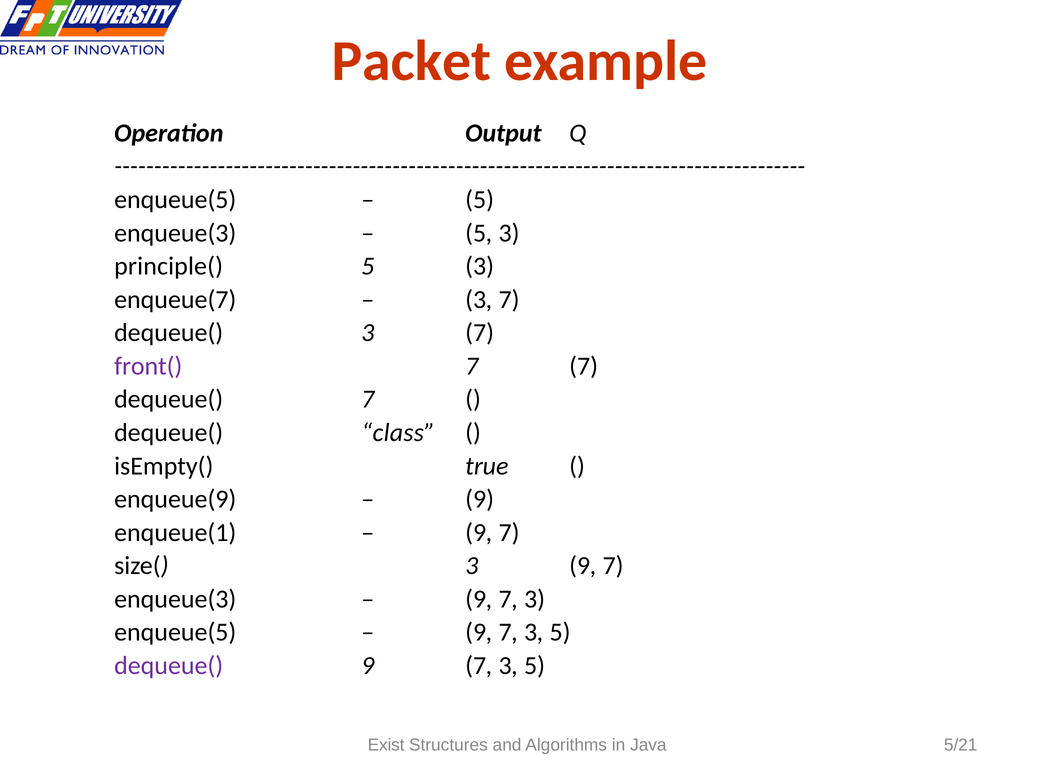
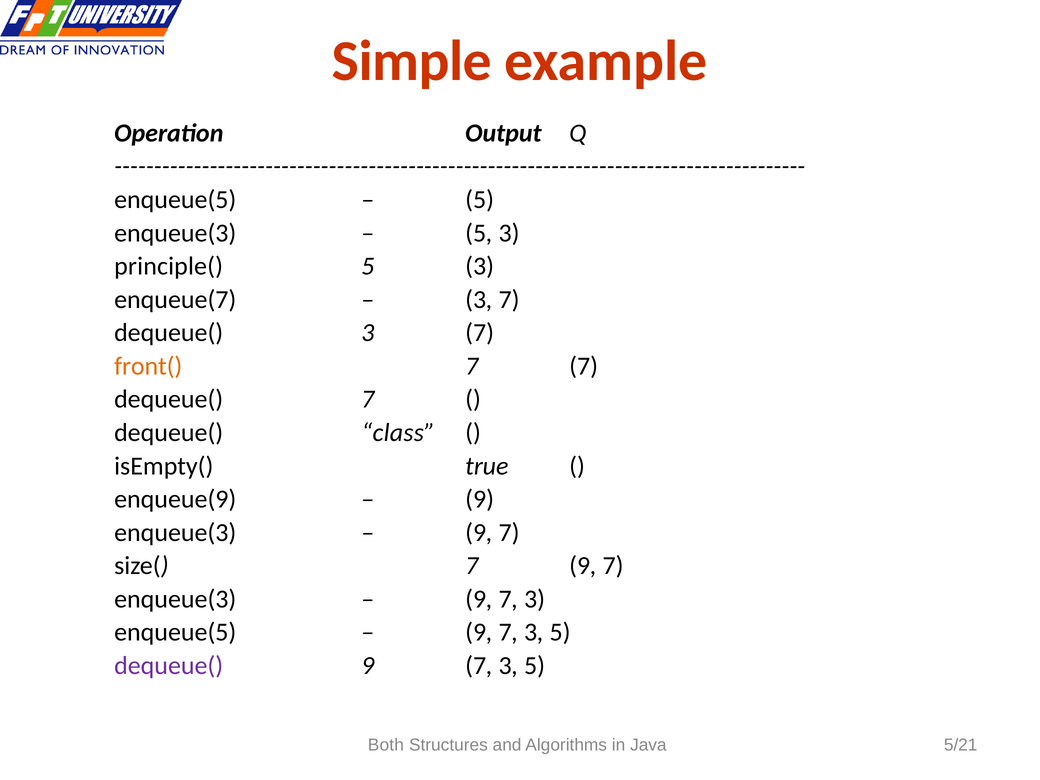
Packet: Packet -> Simple (412, 61)
front( colour: purple -> orange (148, 366)
enqueue(1: enqueue(1 -> enqueue(3 (175, 533)
size( 3: 3 -> 7 (472, 566)
Exist: Exist -> Both (386, 745)
